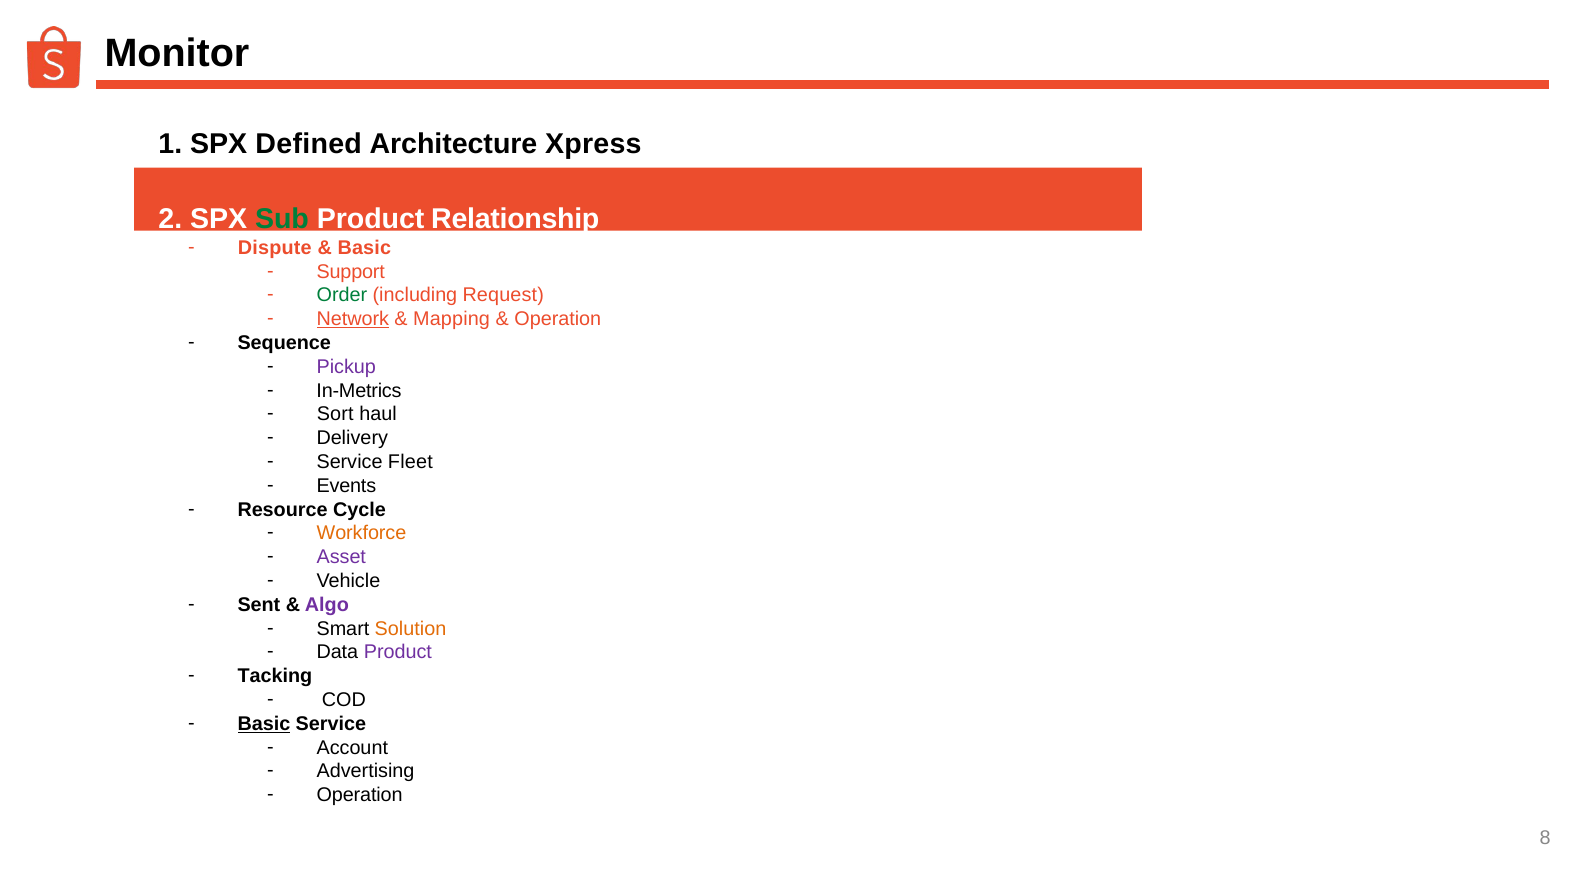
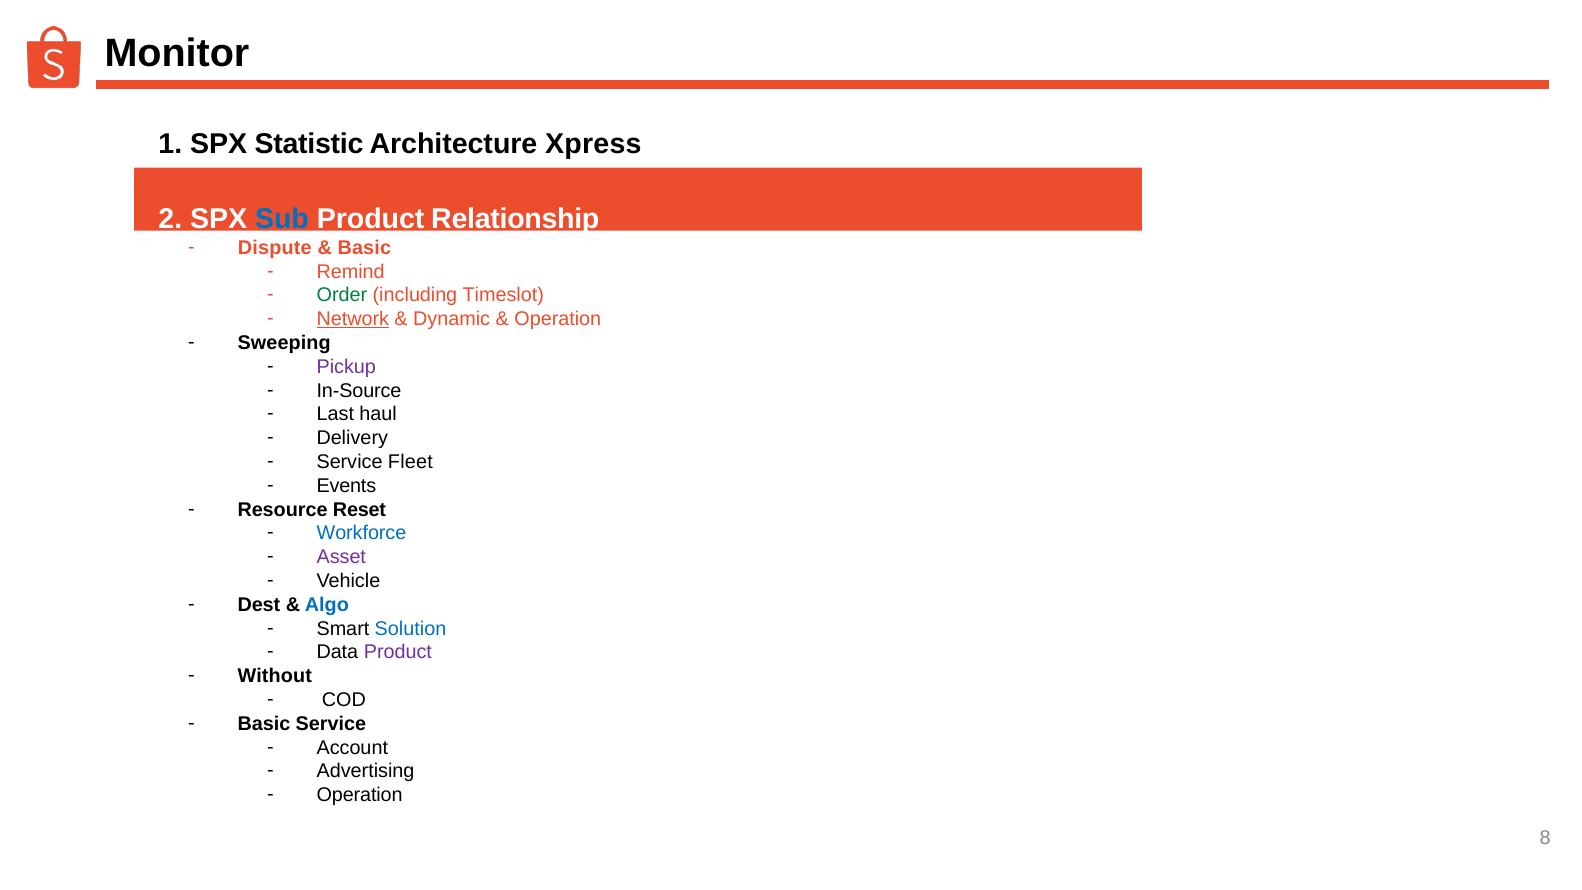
Defined: Defined -> Statistic (309, 144)
Sub colour: green -> blue (282, 219)
Support: Support -> Remind (351, 272)
Request: Request -> Timeslot (503, 295)
Mapping: Mapping -> Dynamic (452, 319)
Sequence: Sequence -> Sweeping (284, 343)
In-Metrics: In-Metrics -> In-Source (359, 391)
Sort: Sort -> Last (335, 414)
Cycle: Cycle -> Reset (360, 510)
Workforce colour: orange -> blue (361, 533)
Sent: Sent -> Dest (259, 605)
Algo colour: purple -> blue (327, 605)
Solution colour: orange -> blue (410, 629)
Tacking: Tacking -> Without (275, 676)
Basic underline: present -> none (264, 724)
